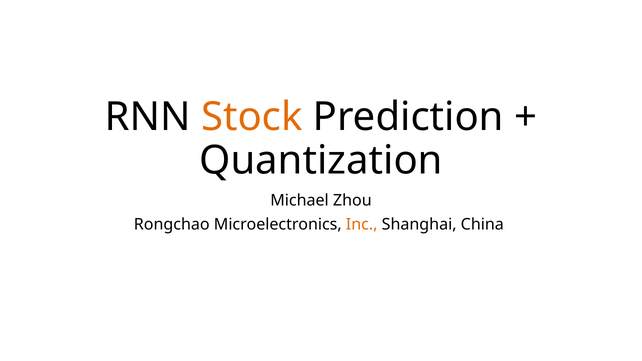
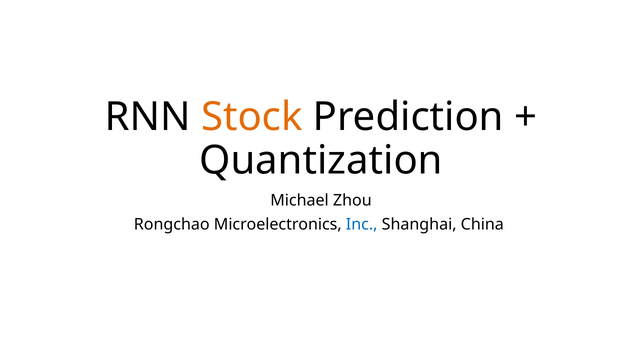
Inc colour: orange -> blue (362, 225)
